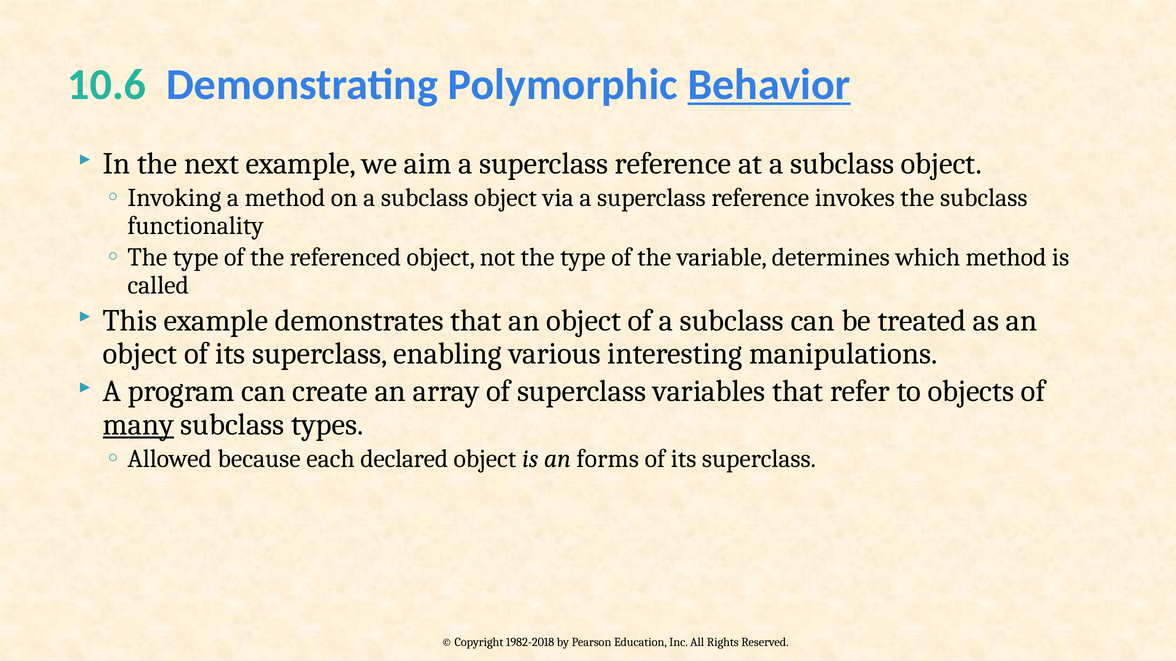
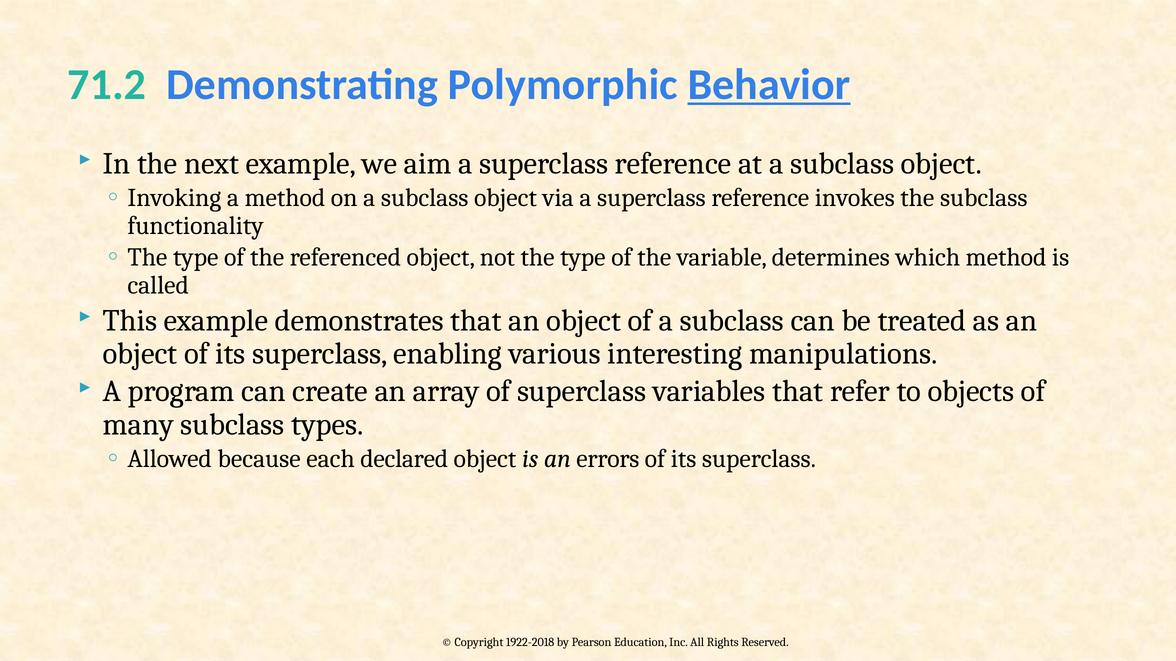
10.6: 10.6 -> 71.2 (107, 85)
many underline: present -> none (138, 425)
forms: forms -> errors (608, 459)
1982-2018: 1982-2018 -> 1922-2018 (530, 642)
